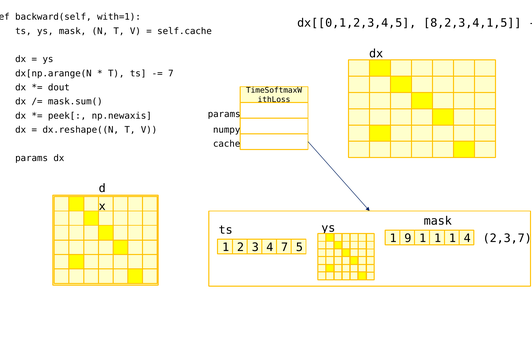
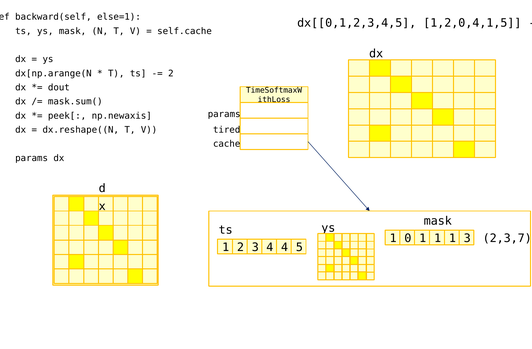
with=1: with=1 -> else=1 (119, 17)
8,2,3,4,1,5: 8,2,3,4,1,5 -> 1,2,0,4,1,5 (472, 23)
7: 7 -> 2 (171, 73)
numpy: numpy -> tired (227, 130)
9: 9 -> 0 (408, 239)
1 4: 4 -> 3 (467, 239)
4 7: 7 -> 4 (285, 248)
